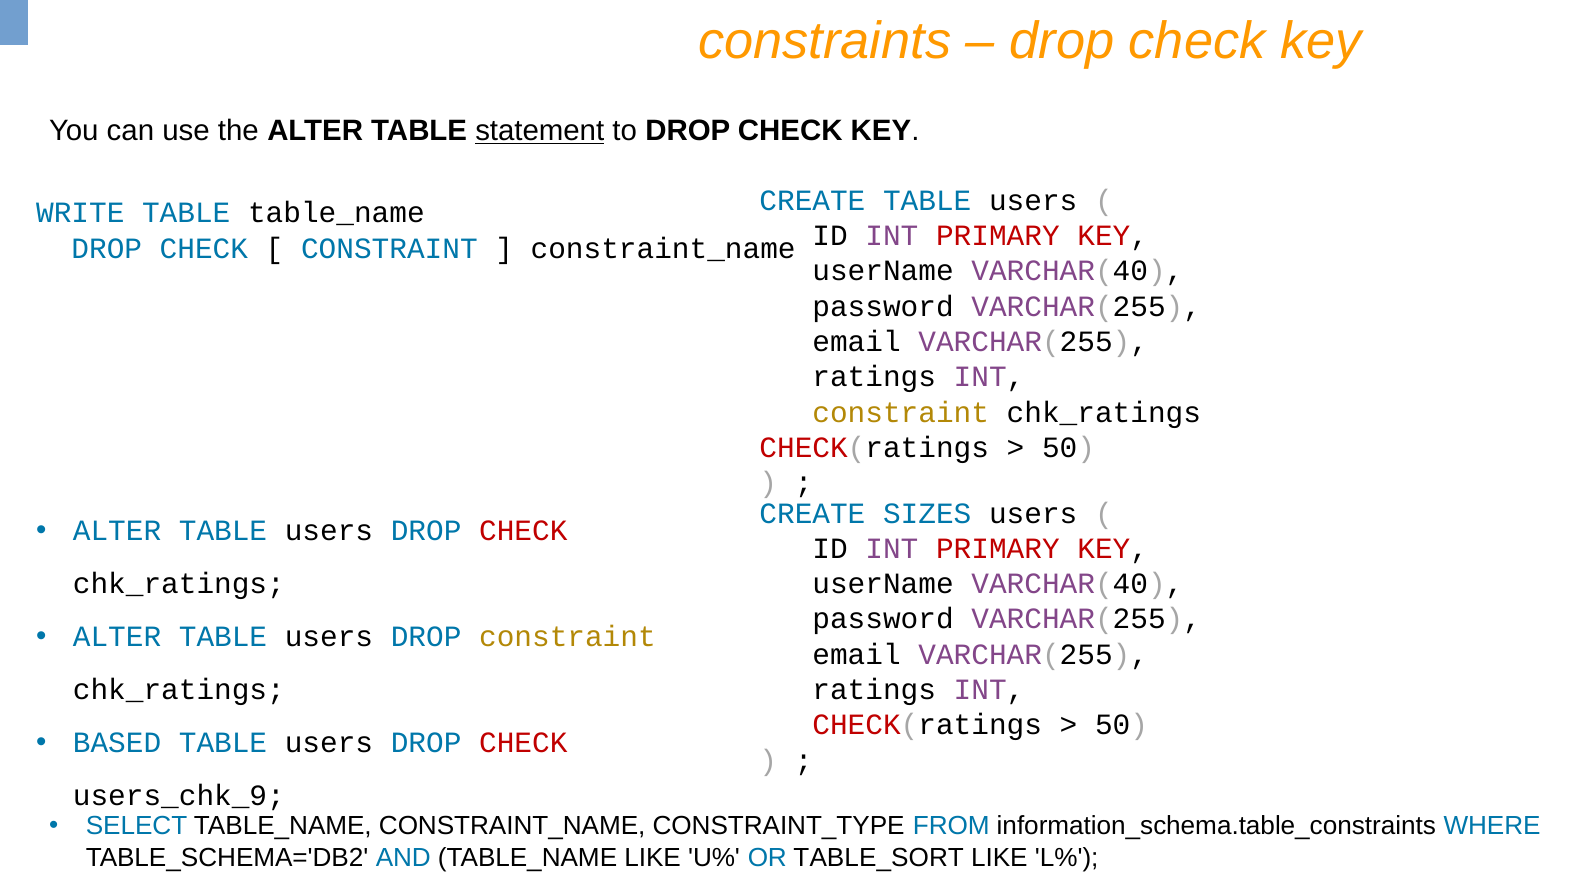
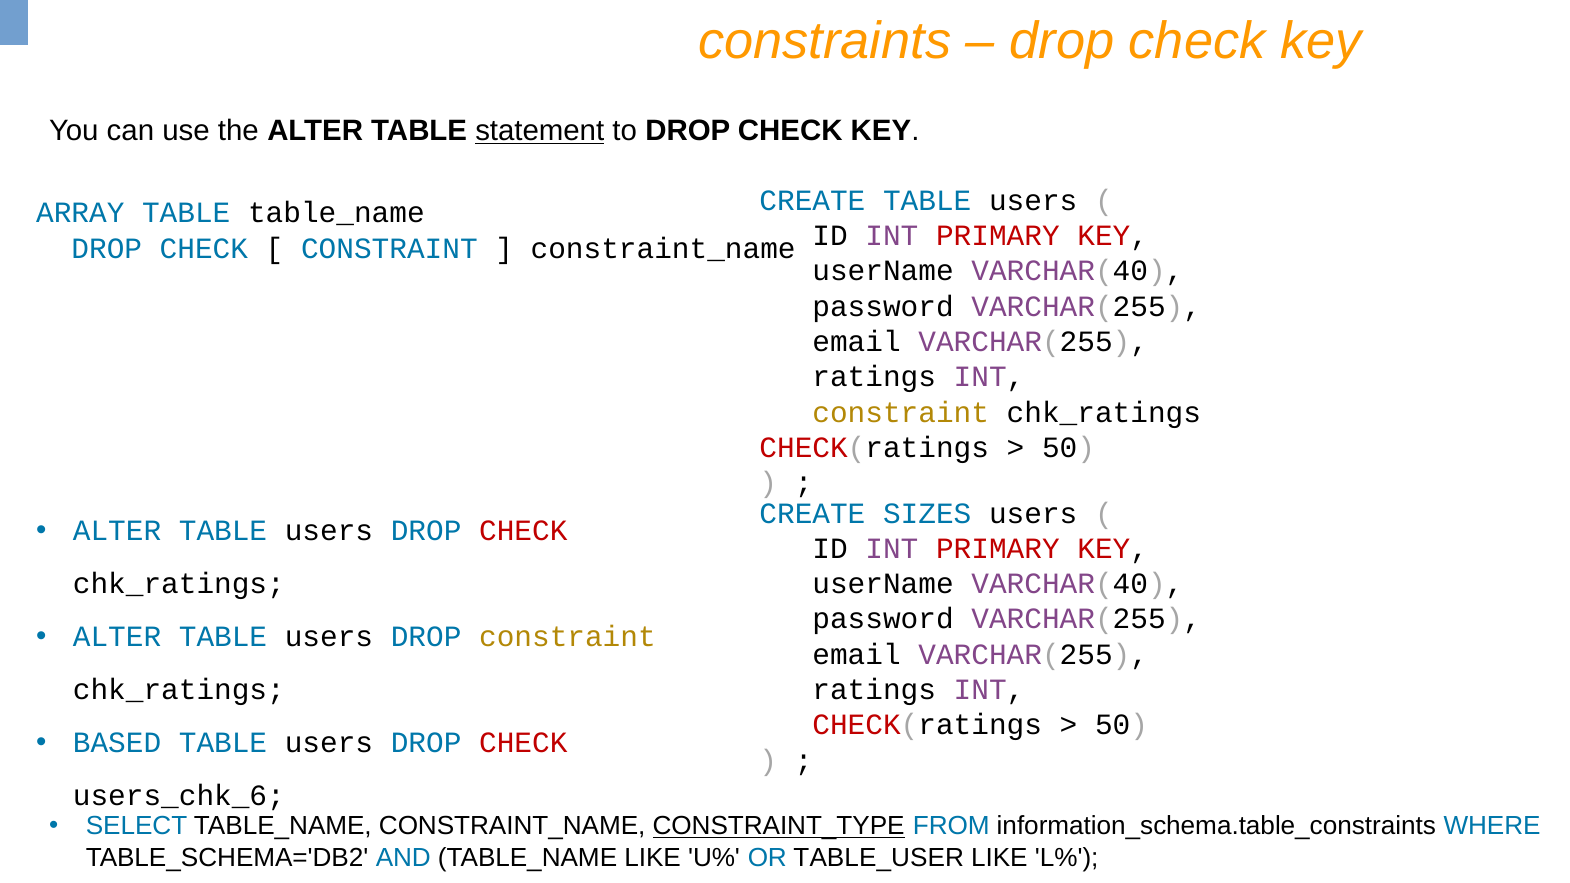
WRITE: WRITE -> ARRAY (80, 213)
users_chk_9: users_chk_9 -> users_chk_6 (179, 796)
CONSTRAINT_TYPE underline: none -> present (779, 826)
TABLE_SORT: TABLE_SORT -> TABLE_USER (879, 858)
